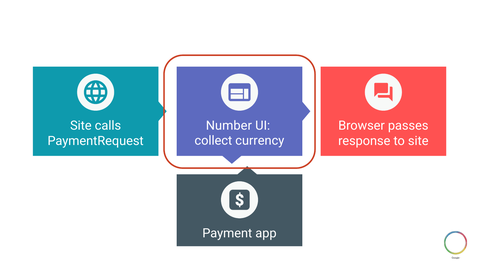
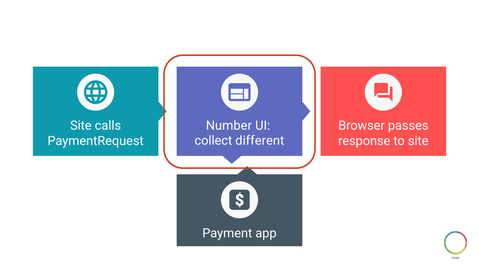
currency: currency -> different (260, 141)
